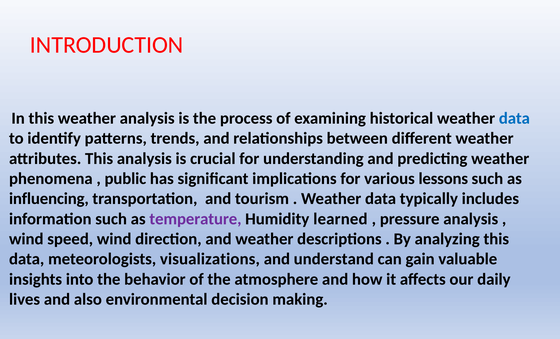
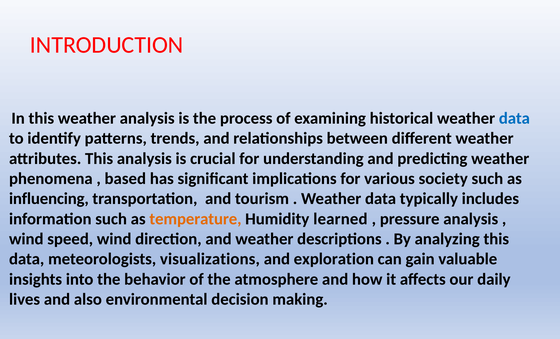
public: public -> based (125, 179)
lessons: lessons -> society (443, 179)
temperature colour: purple -> orange (195, 219)
understand: understand -> exploration (334, 259)
